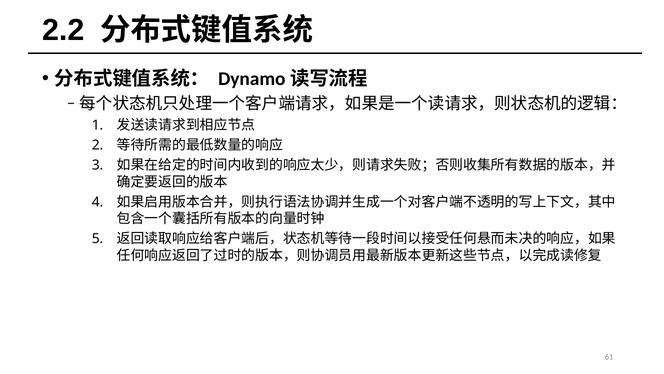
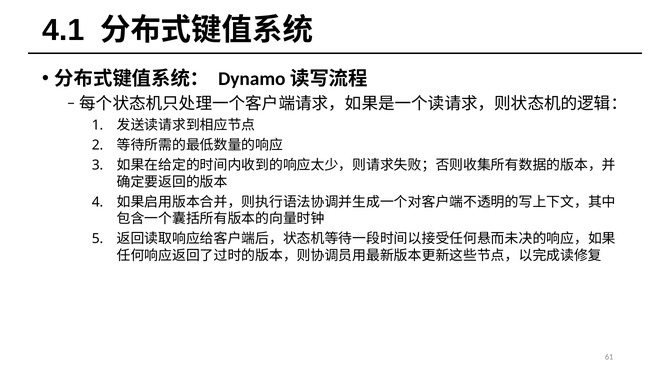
2.2: 2.2 -> 4.1 (63, 30)
